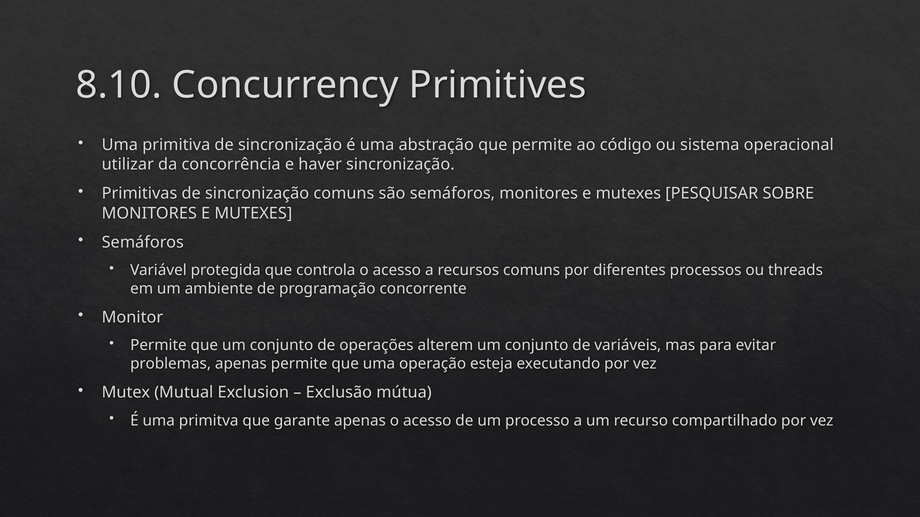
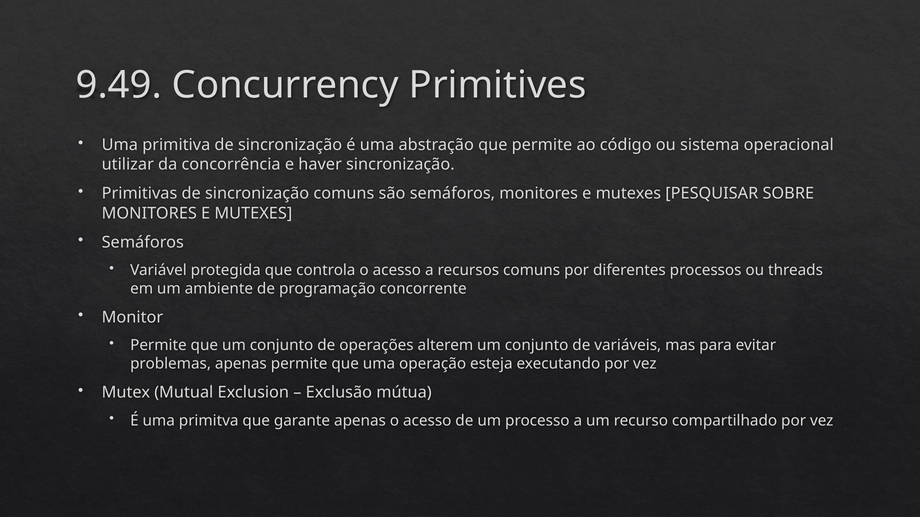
8.10: 8.10 -> 9.49 (119, 85)
